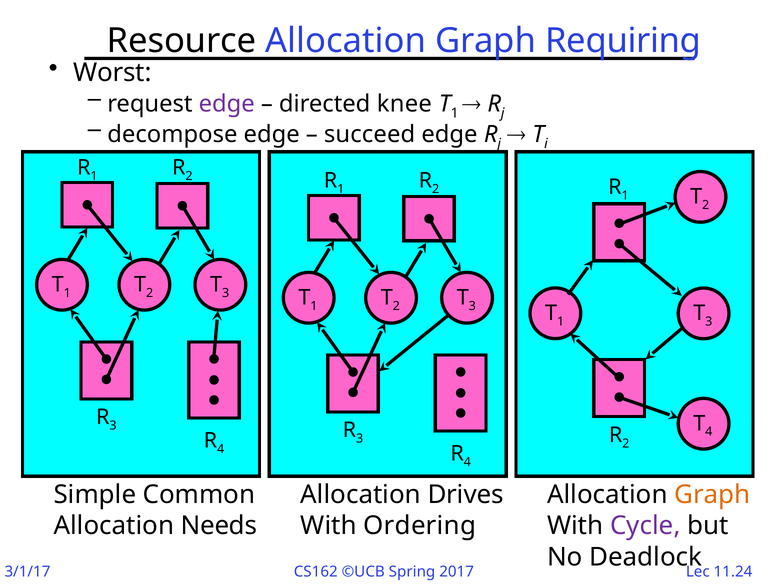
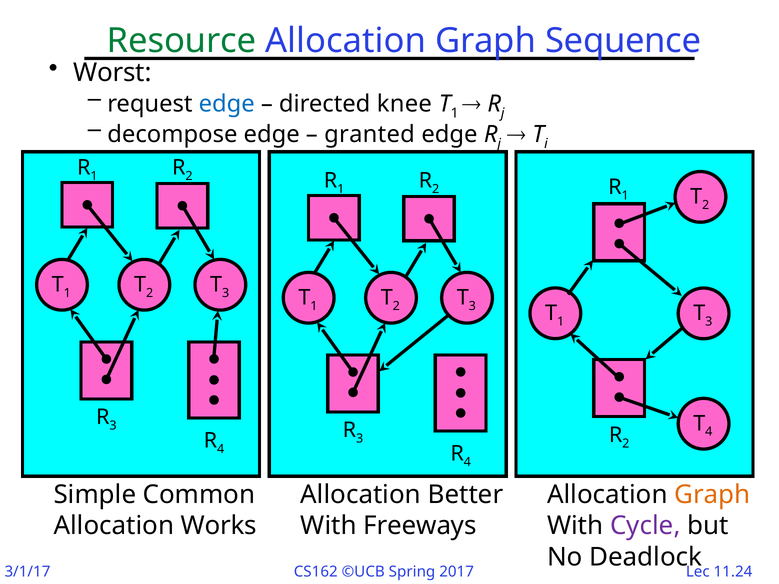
Resource colour: black -> green (182, 41)
Requiring: Requiring -> Sequence (623, 41)
edge colour: purple -> blue (227, 104)
succeed: succeed -> granted (370, 135)
Drives: Drives -> Better (465, 495)
Needs: Needs -> Works (219, 526)
Ordering: Ordering -> Freeways (420, 526)
